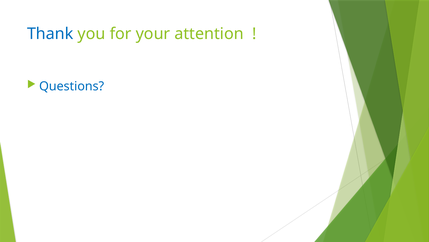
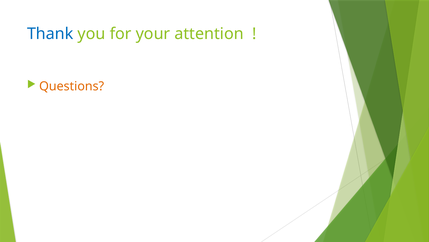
Questions colour: blue -> orange (72, 86)
